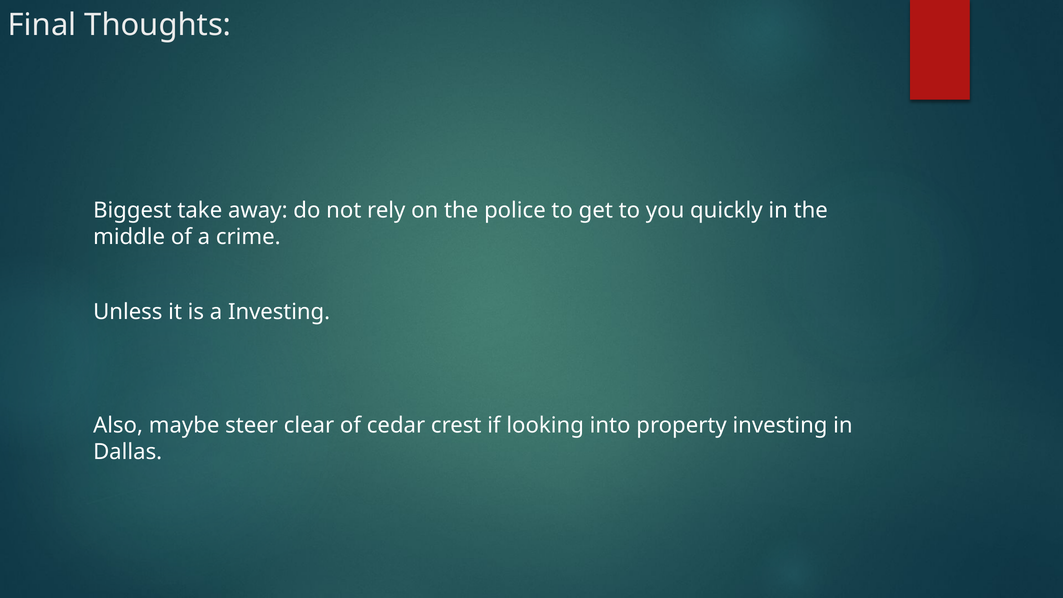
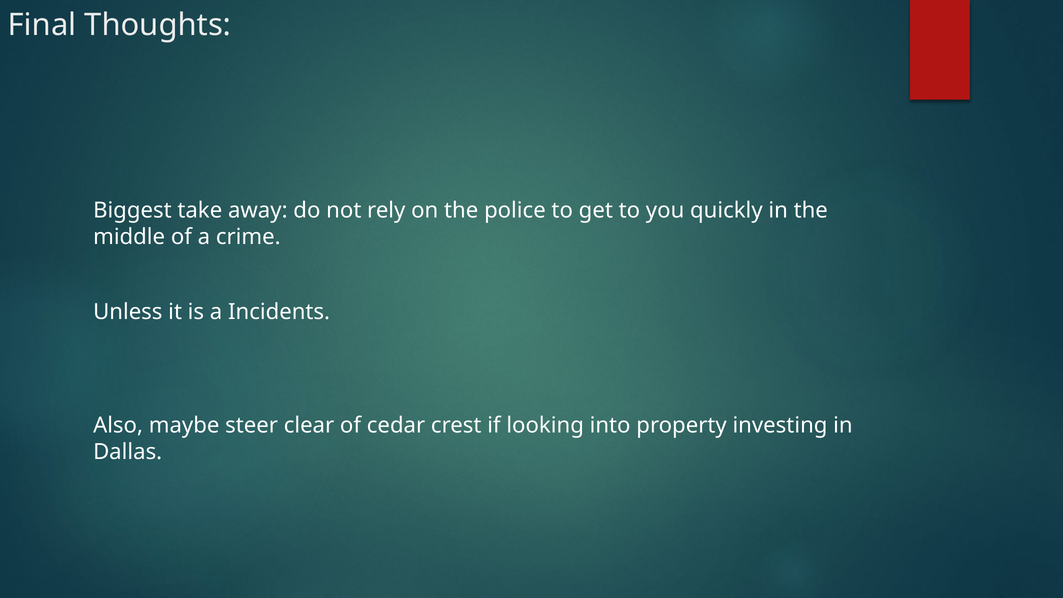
a Investing: Investing -> Incidents (279, 312)
